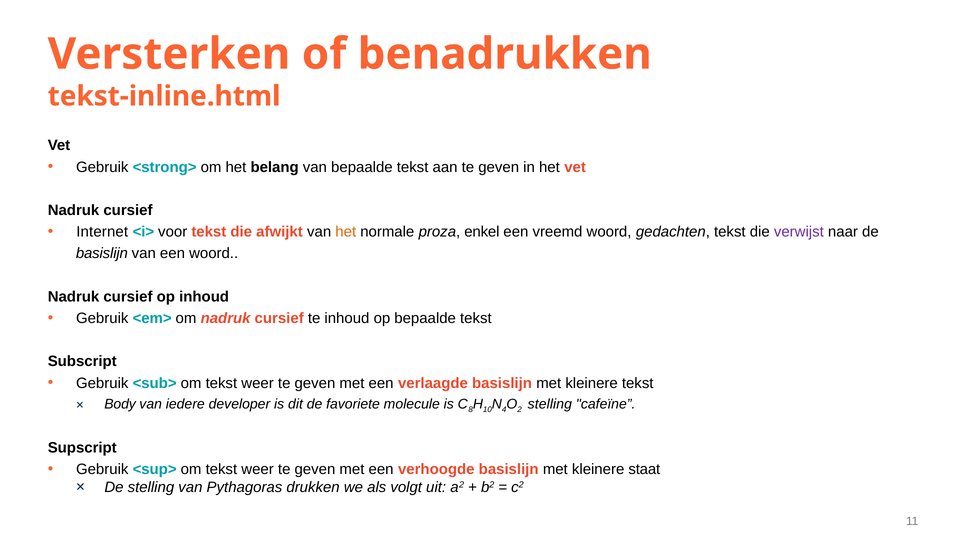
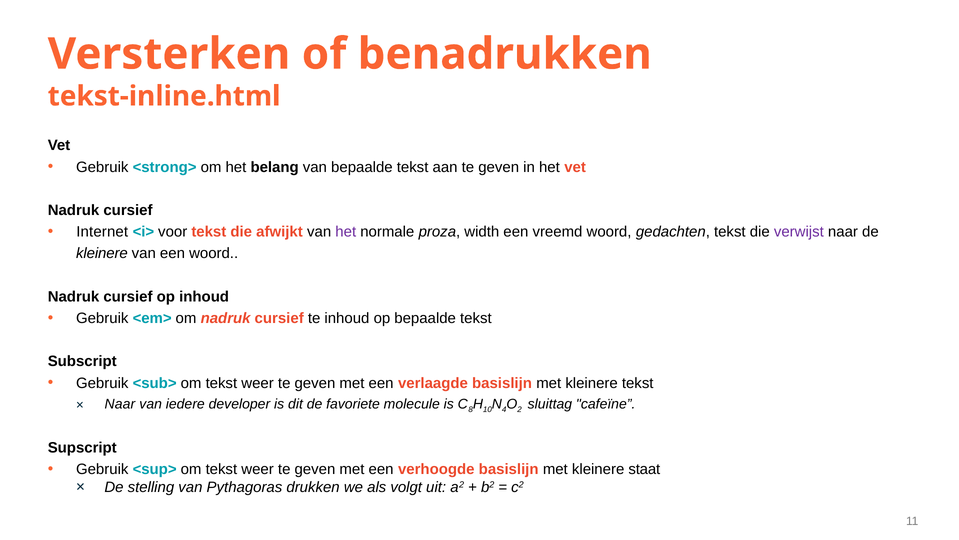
het colour: orange -> purple (346, 232)
enkel: enkel -> width (482, 232)
basislijn: basislijn -> kleinere (102, 253)
Body: Body -> Naar (120, 404)
stelling: stelling -> sluittag (550, 404)
